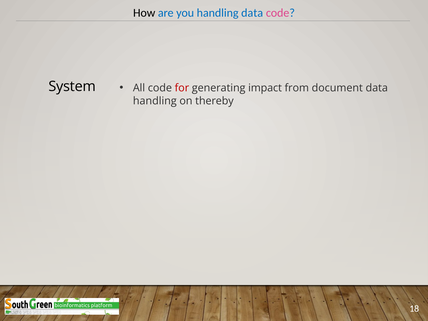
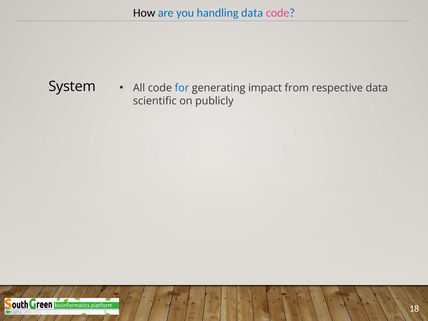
for colour: red -> blue (182, 88)
document: document -> respective (337, 88)
handling: handling -> scientific (155, 101)
thereby: thereby -> publicly (214, 101)
